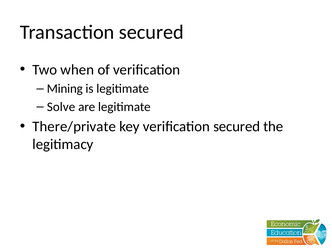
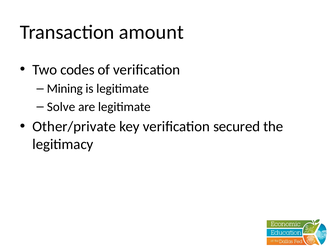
Transaction secured: secured -> amount (151, 32)
when: when -> codes (77, 70)
There/private: There/private -> Other/private (74, 126)
